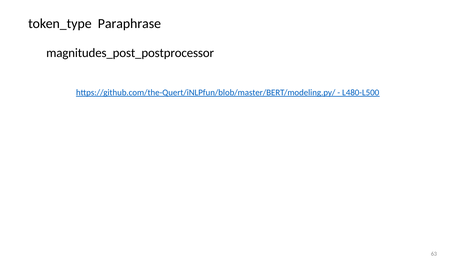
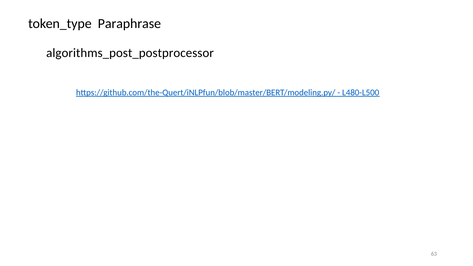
magnitudes_post_postprocessor: magnitudes_post_postprocessor -> algorithms_post_postprocessor (130, 53)
